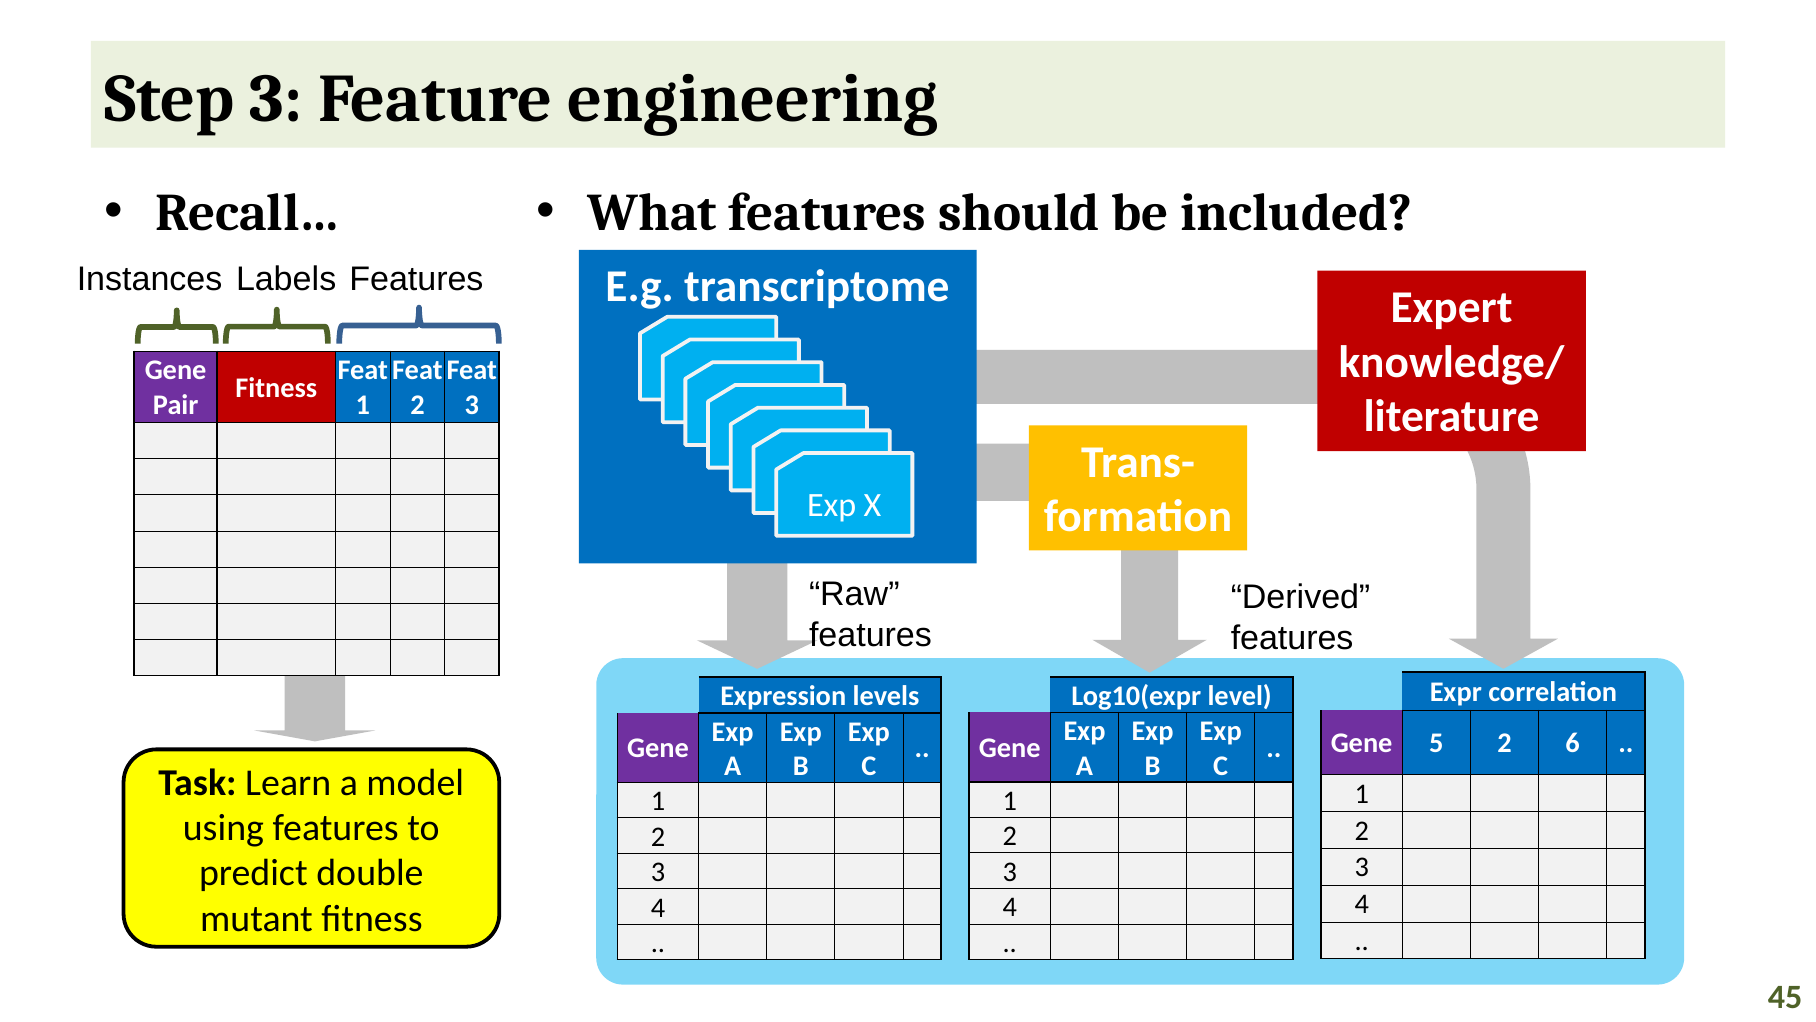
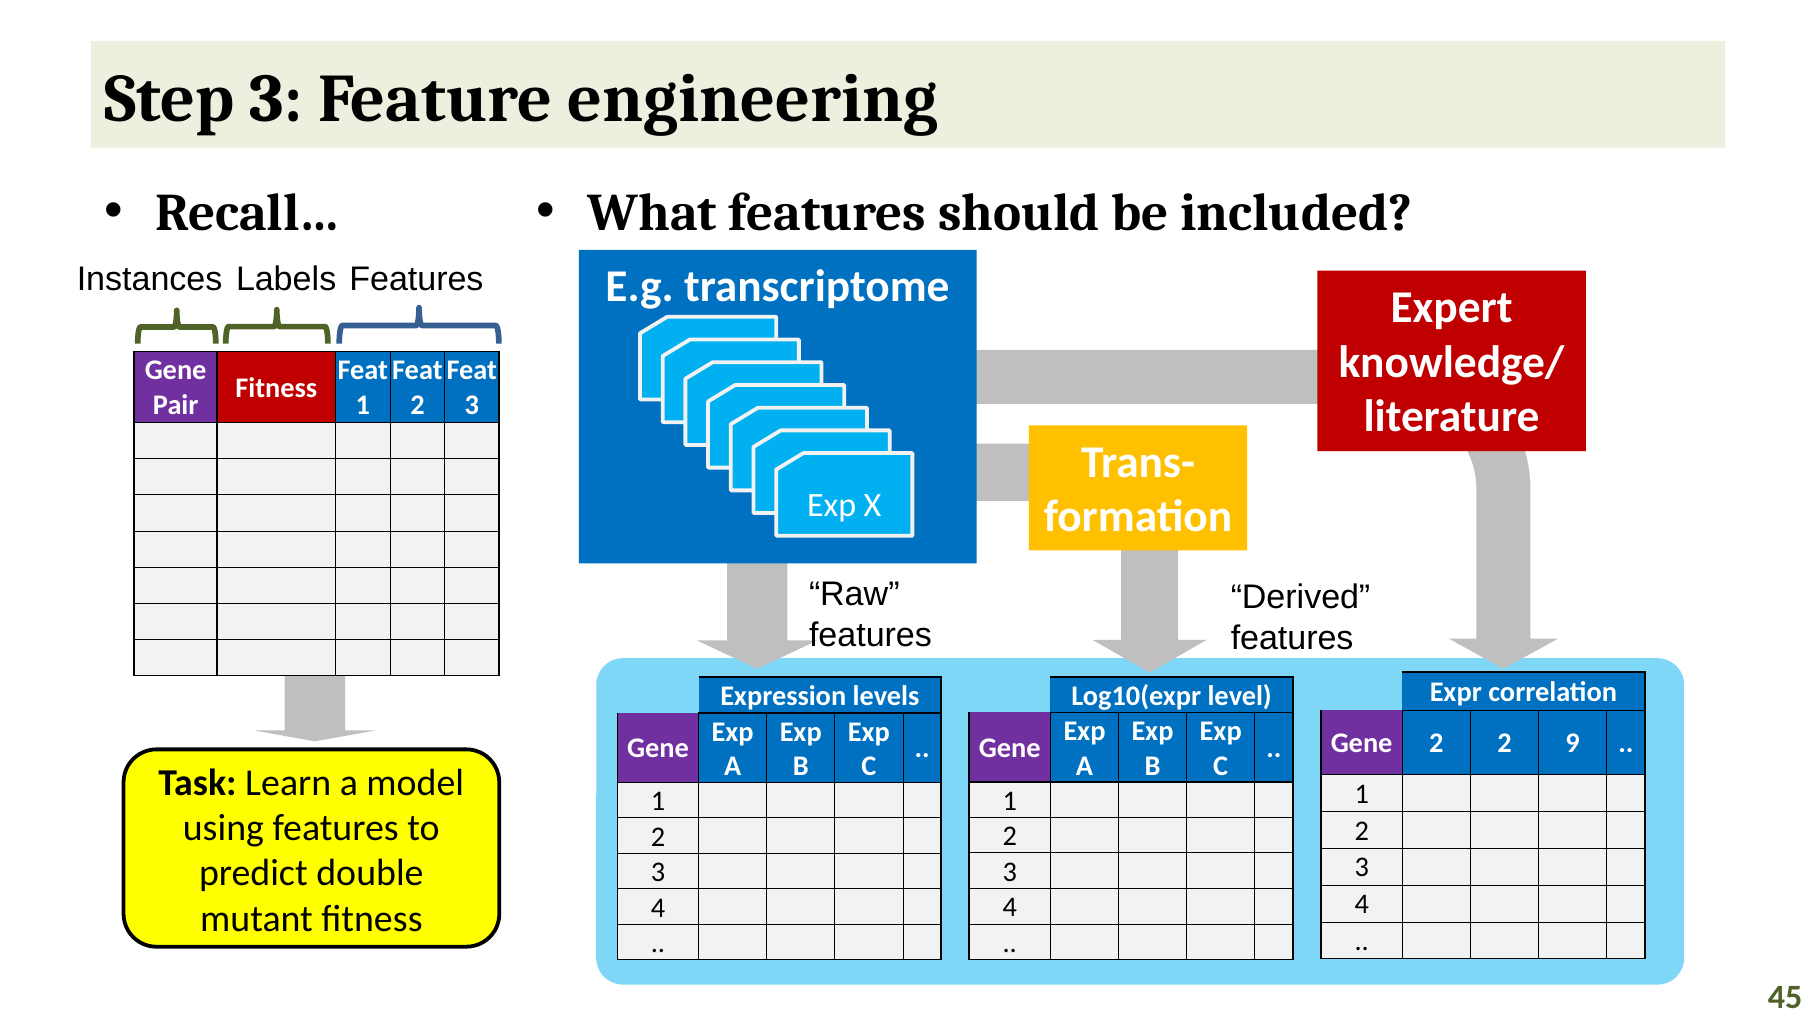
Gene 5: 5 -> 2 (1436, 743)
6: 6 -> 9 (1573, 743)
